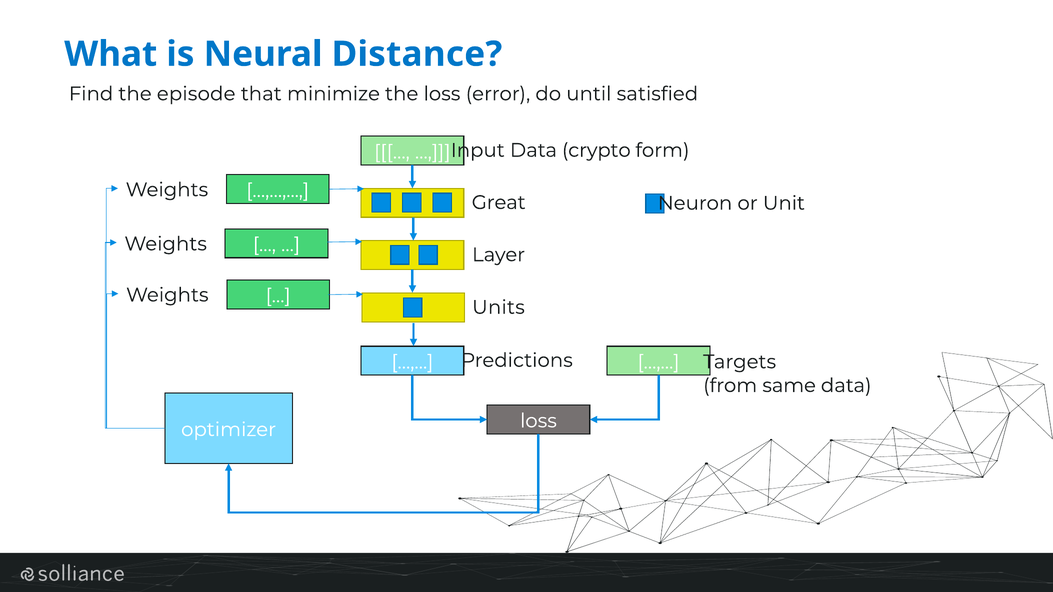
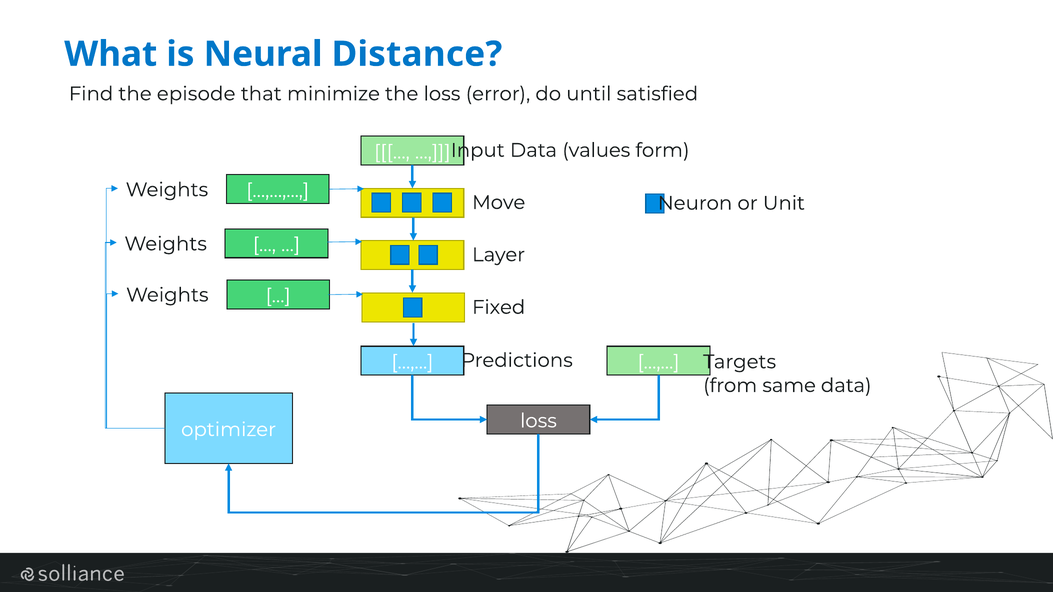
crypto: crypto -> values (596, 150)
Great: Great -> Move (499, 203)
Units: Units -> Fixed (499, 307)
